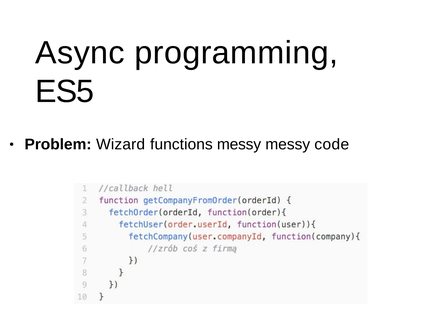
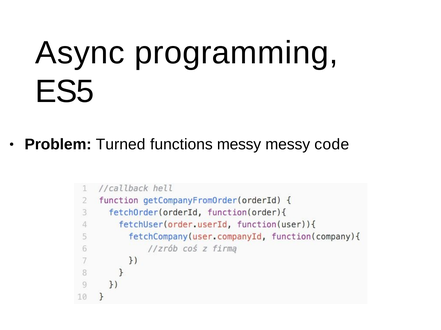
Wizard: Wizard -> Turned (121, 145)
